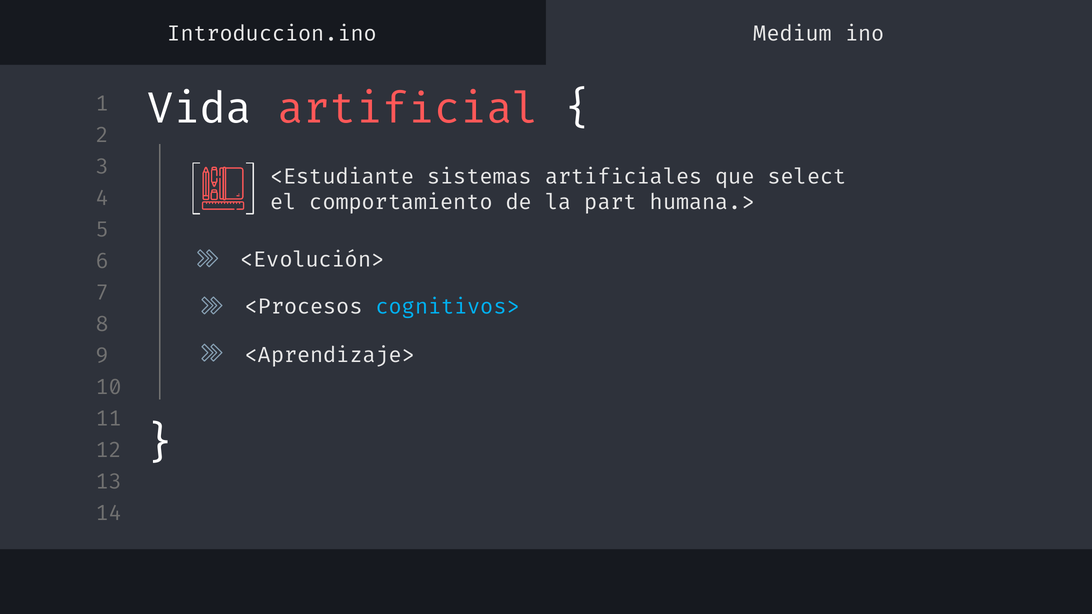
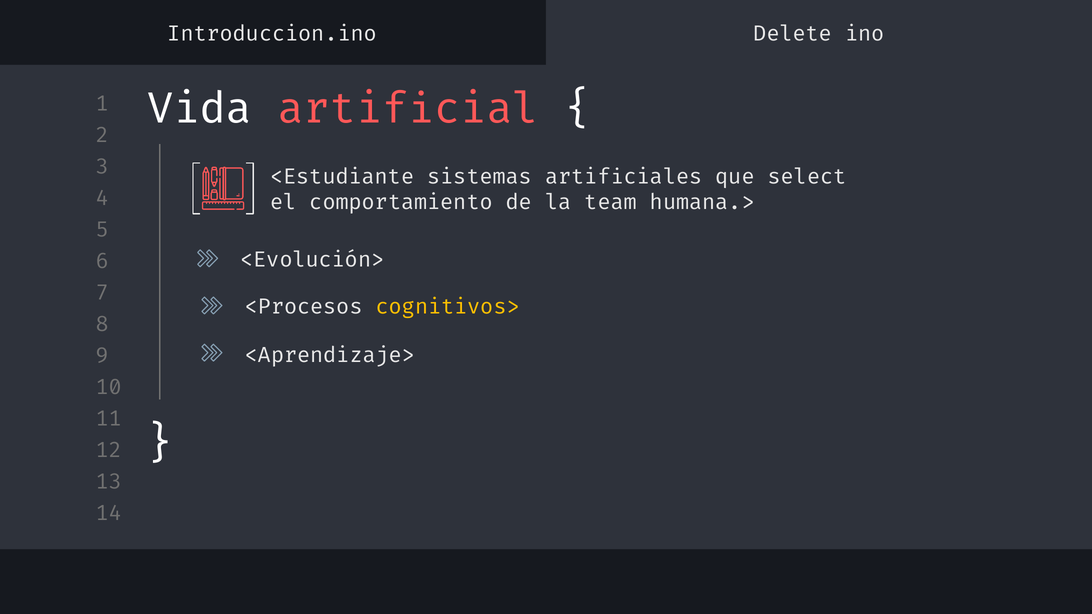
Medium.ino: Medium.ino -> Delete.ino (819, 34)
part: part -> team (611, 202)
cognitivos> colour: light blue -> yellow (448, 307)
